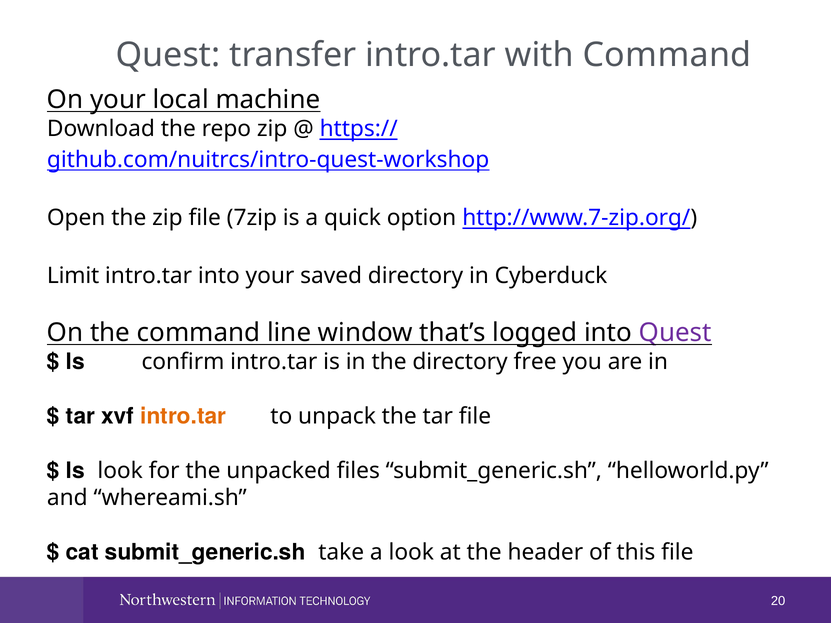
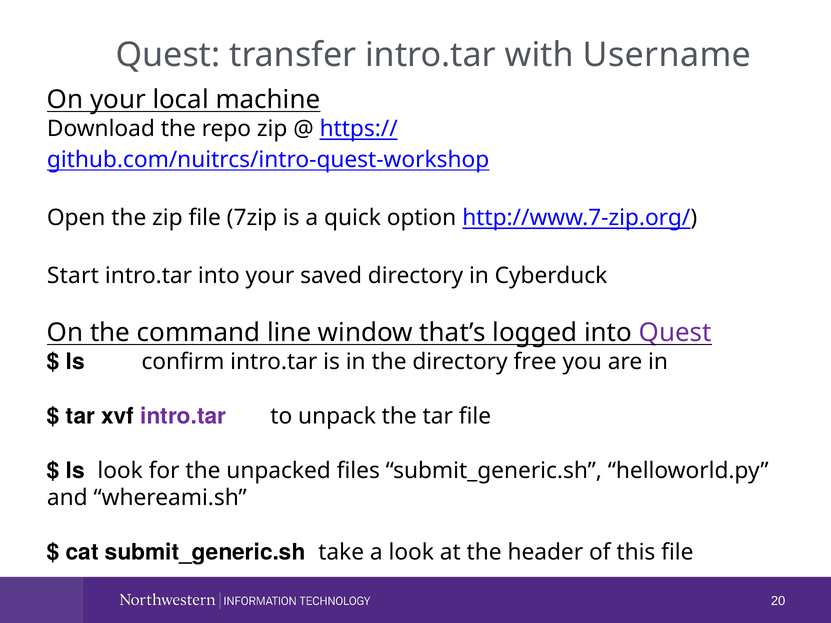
with Command: Command -> Username (667, 55)
Limit: Limit -> Start (73, 276)
intro.tar colour: orange -> purple (183, 416)
